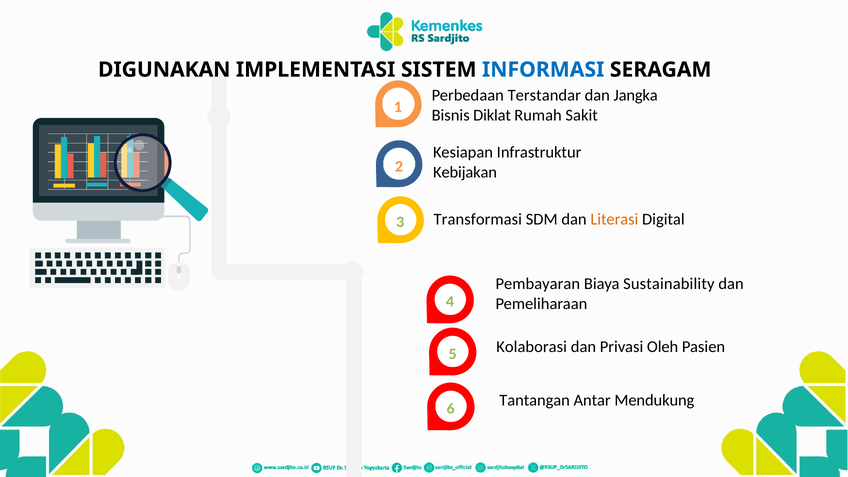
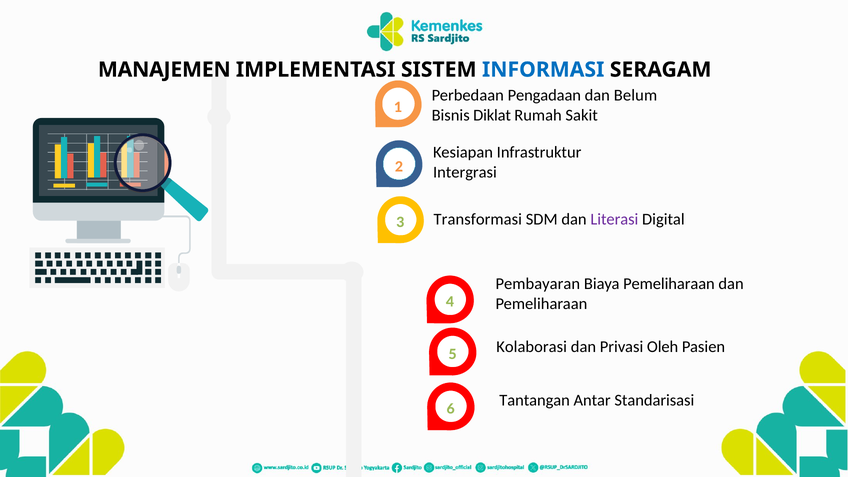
DIGUNAKAN: DIGUNAKAN -> MANAJEMEN (164, 70)
Terstandar: Terstandar -> Pengadaan (544, 95)
Jangka: Jangka -> Belum (635, 95)
Kebijakan: Kebijakan -> Intergrasi (465, 172)
Literasi colour: orange -> purple (614, 220)
Biaya Sustainability: Sustainability -> Pemeliharaan (669, 284)
Mendukung: Mendukung -> Standarisasi (654, 400)
